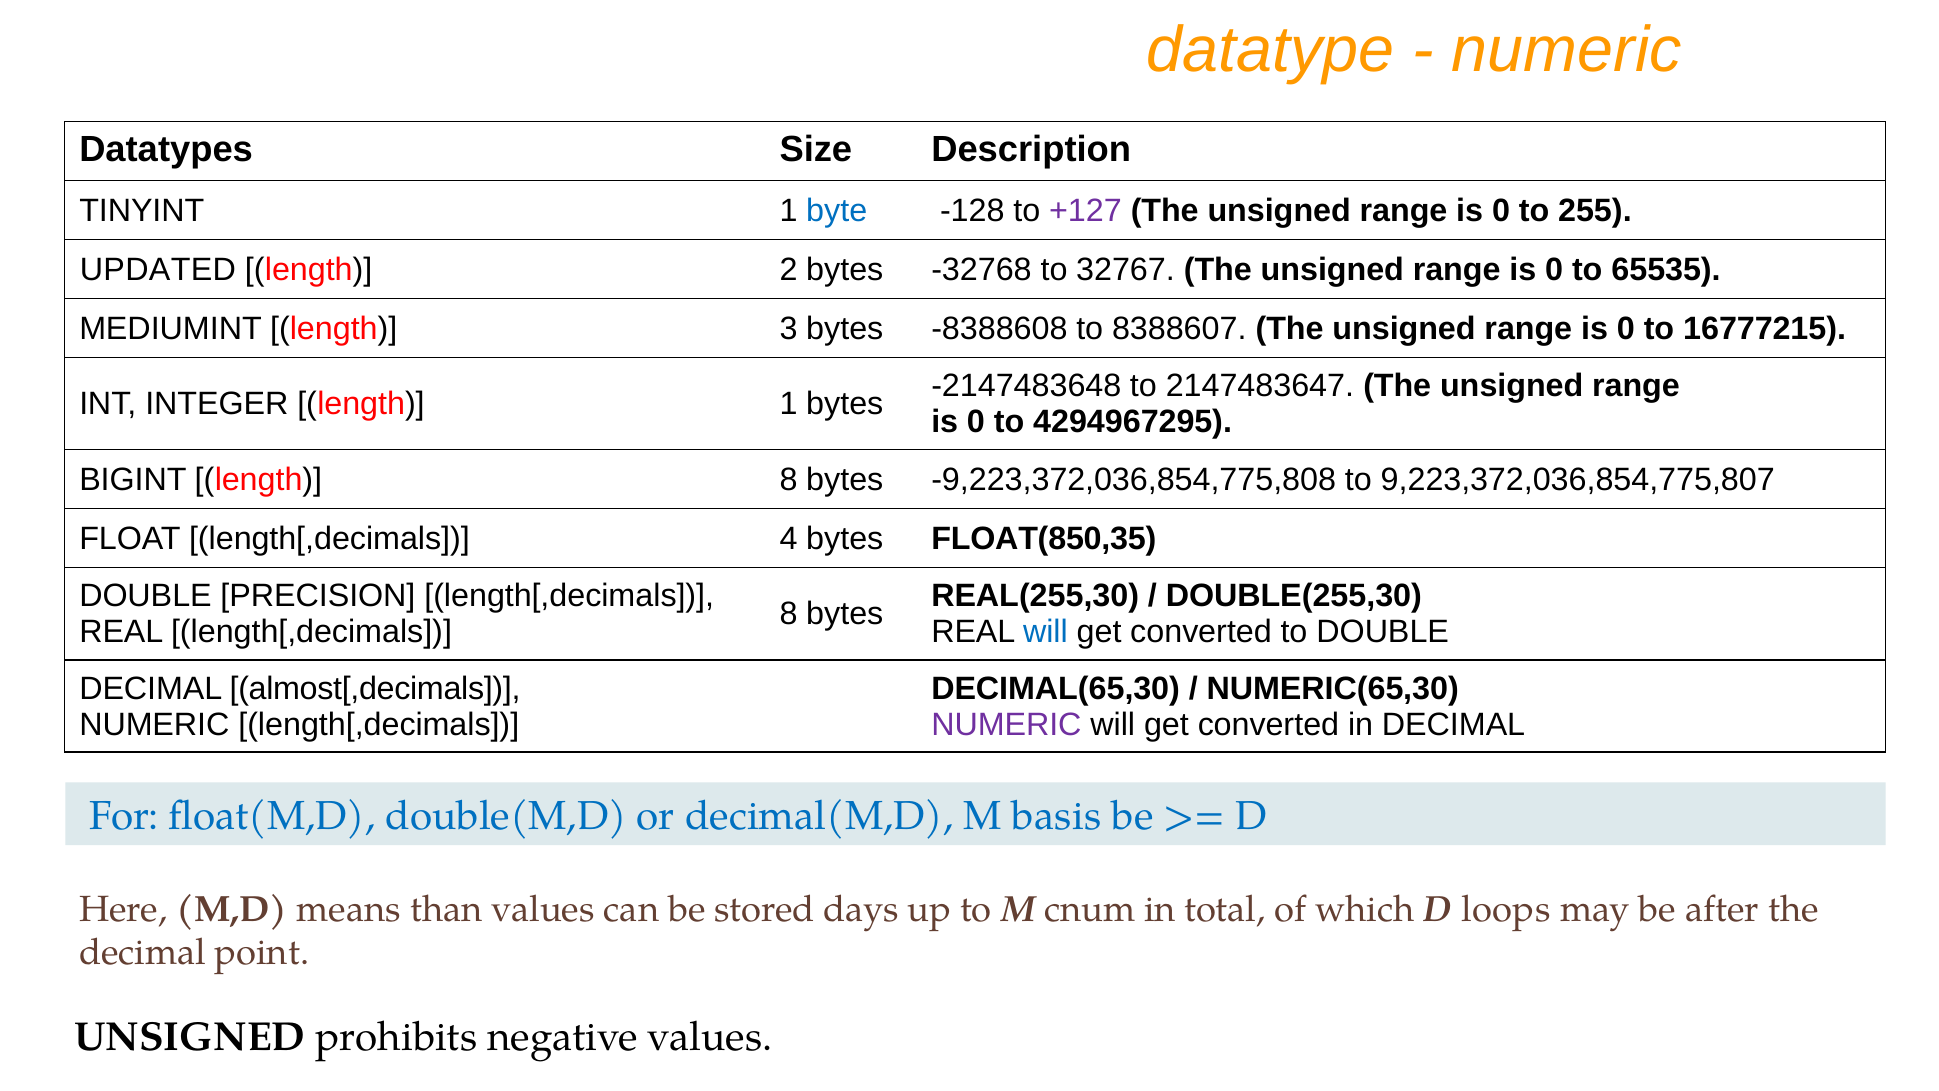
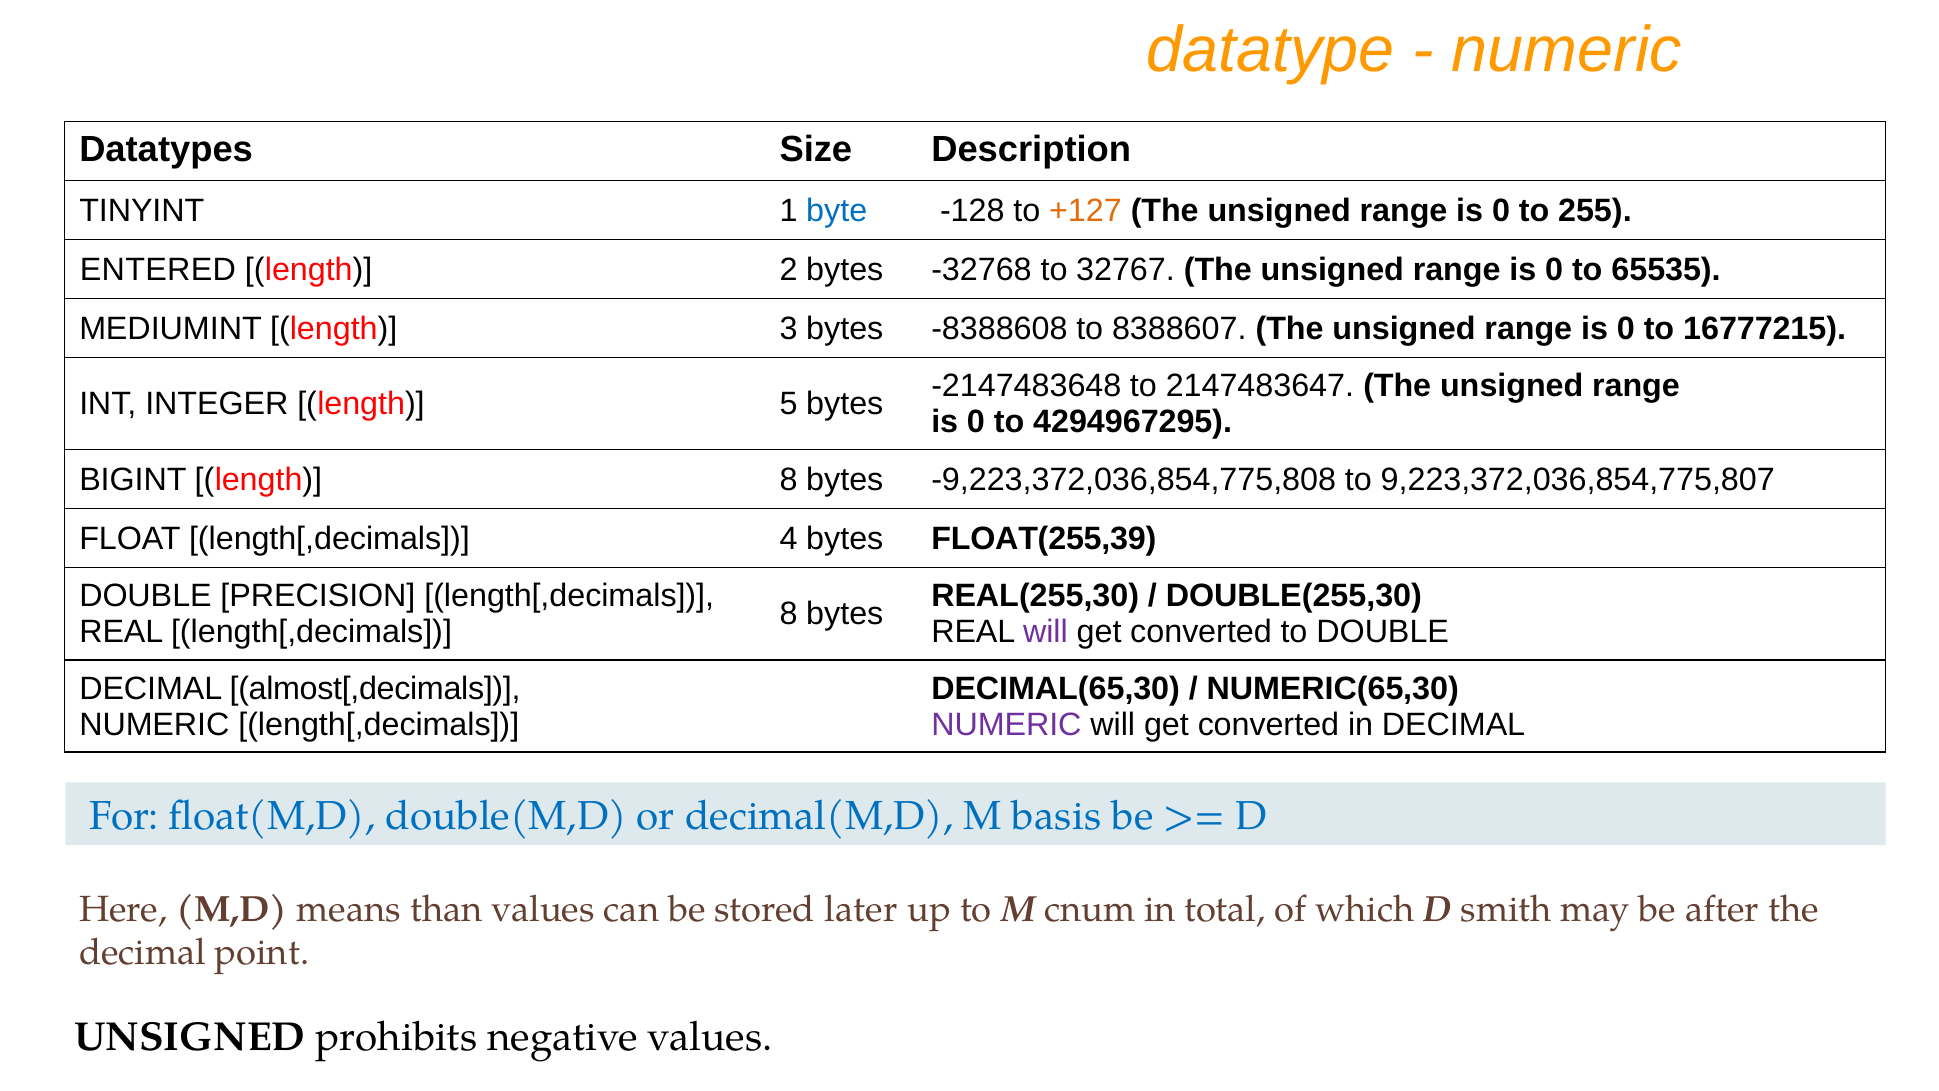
+127 colour: purple -> orange (1085, 211)
UPDATED: UPDATED -> ENTERED (158, 269)
length 1: 1 -> 5 (789, 404)
FLOAT(850,35: FLOAT(850,35 -> FLOAT(255,39 (1044, 539)
will colour: blue -> purple (1045, 632)
days: days -> later (861, 909)
loops: loops -> smith (1506, 909)
